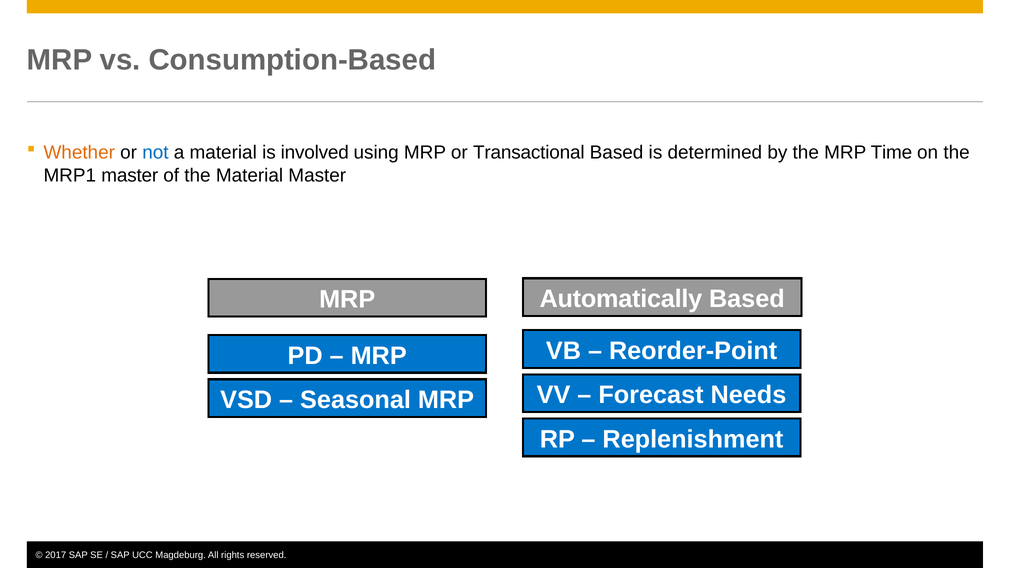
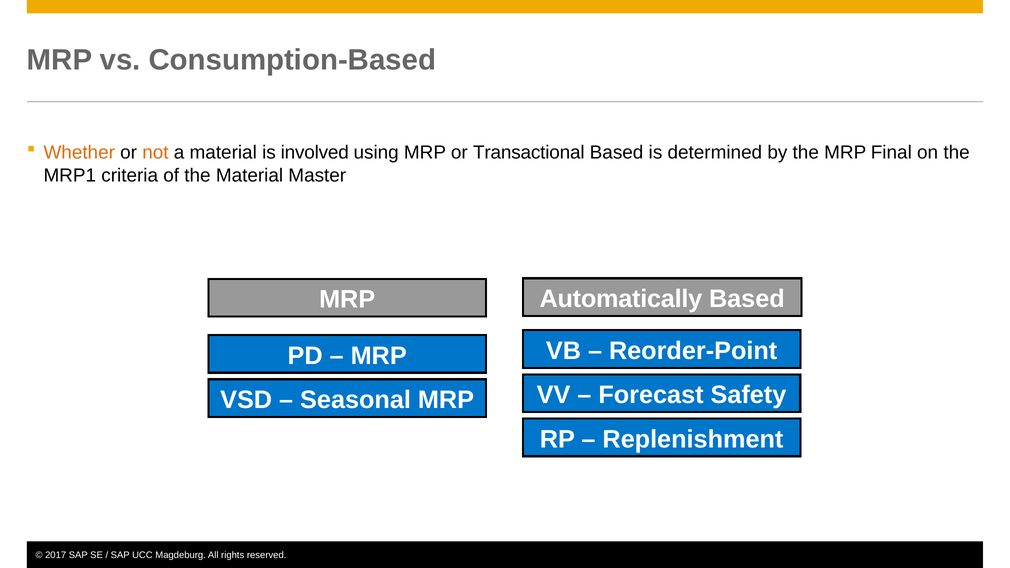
not colour: blue -> orange (155, 153)
Time: Time -> Final (891, 153)
MRP1 master: master -> criteria (130, 175)
Needs: Needs -> Safety (748, 395)
